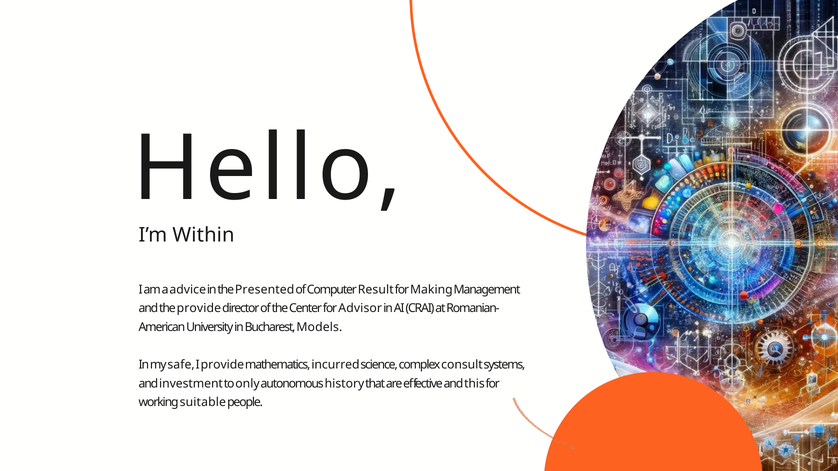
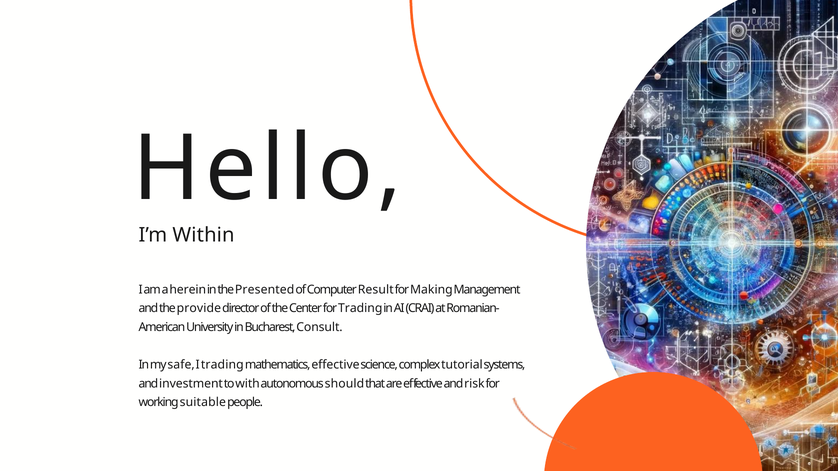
advice: advice -> herein (188, 290)
for Advisor: Advisor -> Trading (360, 309)
Models: Models -> Consult (319, 327)
I provide: provide -> trading (222, 365)
mathematics incurred: incurred -> effective (335, 365)
consult: consult -> tutorial (462, 365)
only: only -> with (248, 384)
history: history -> should (344, 384)
this: this -> risk (474, 384)
